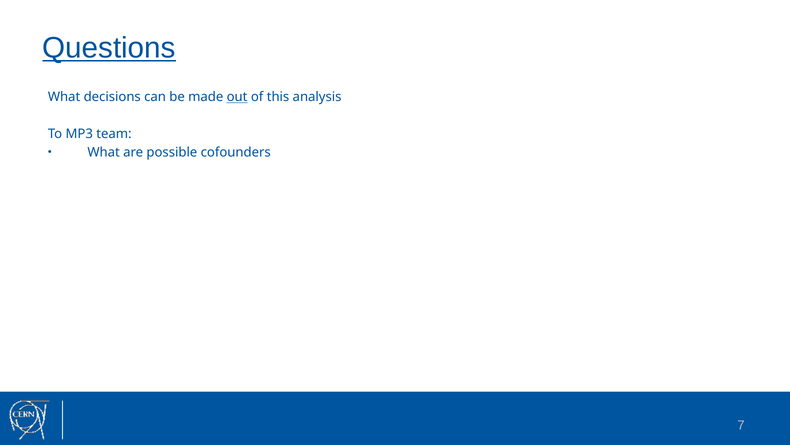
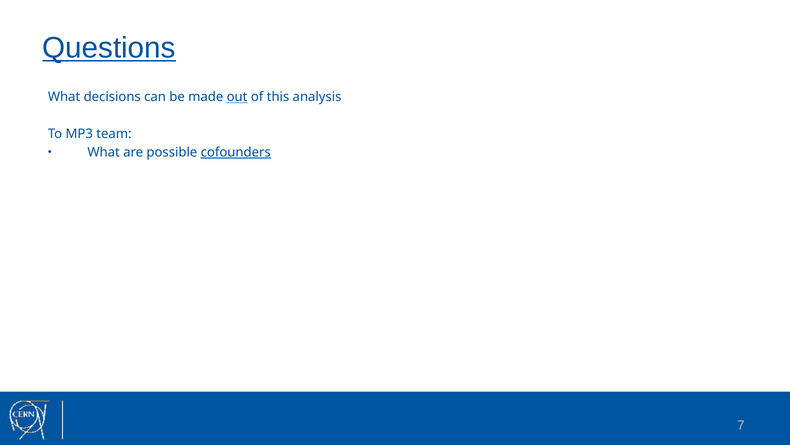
cofounders underline: none -> present (236, 152)
